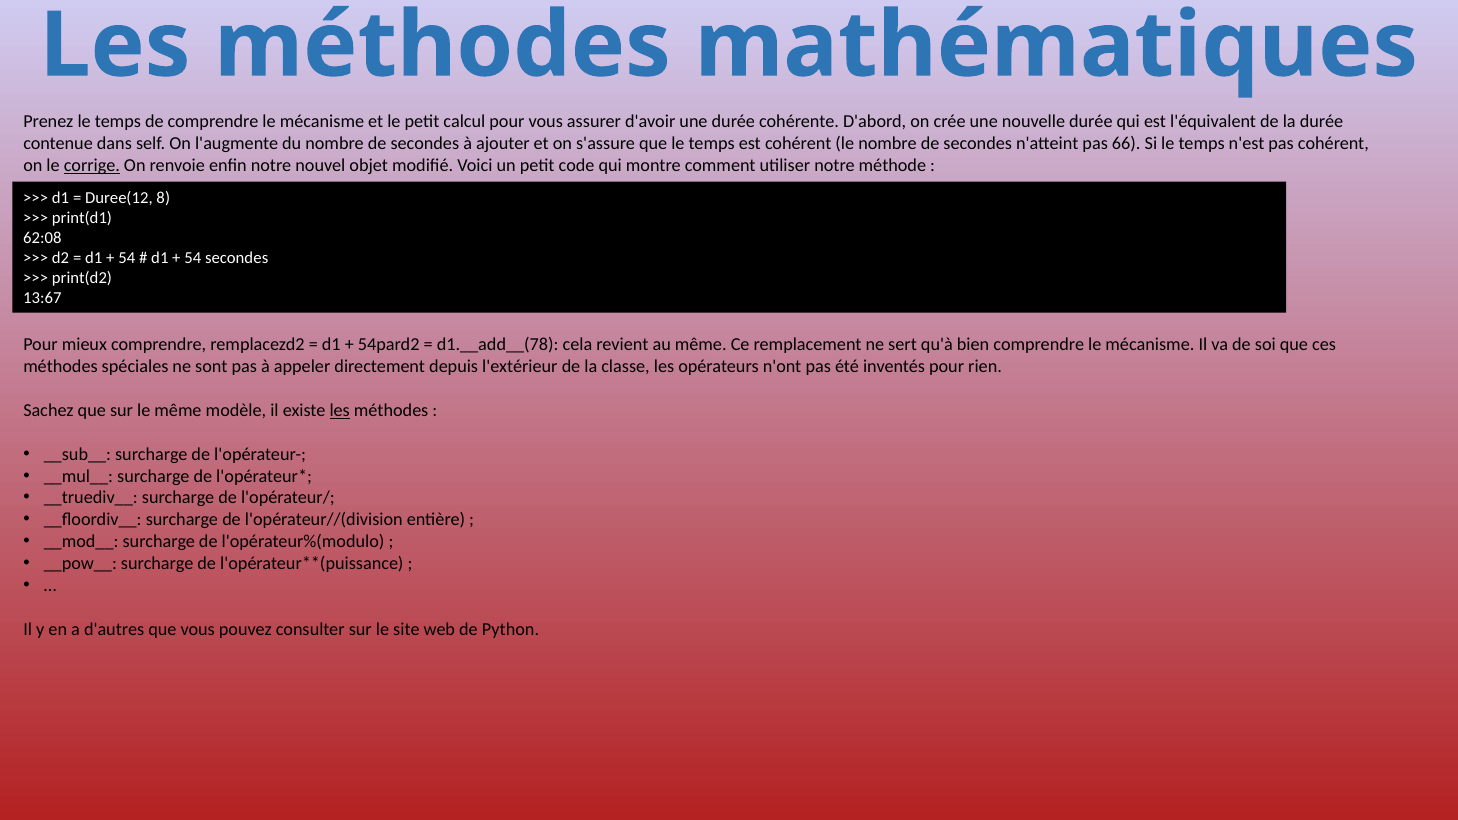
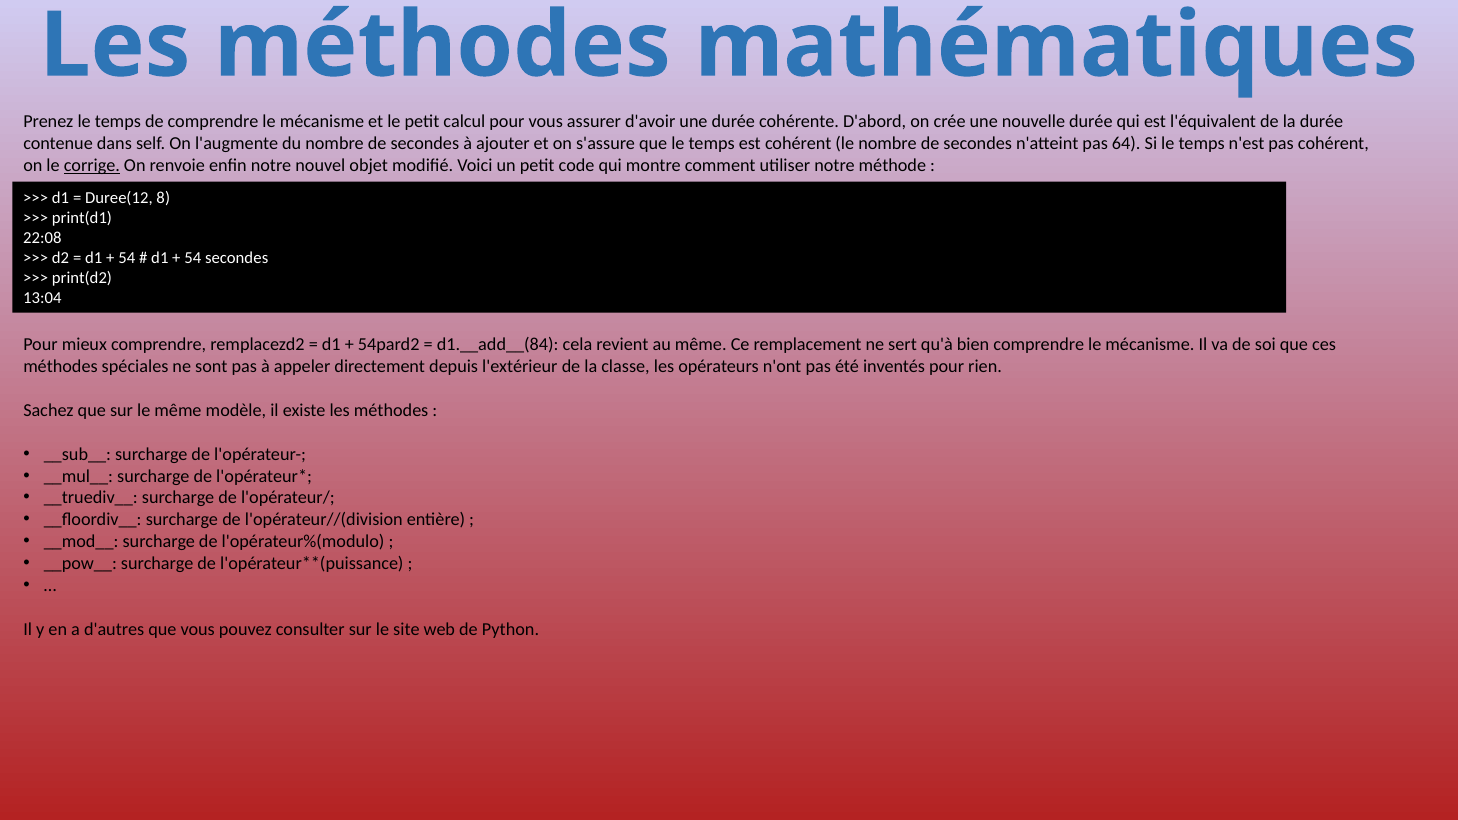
66: 66 -> 64 (1126, 144)
62:08: 62:08 -> 22:08 (42, 238)
13:67: 13:67 -> 13:04 (42, 298)
d1.__add__(78: d1.__add__(78 -> d1.__add__(84 (498, 345)
les underline: present -> none (340, 410)
